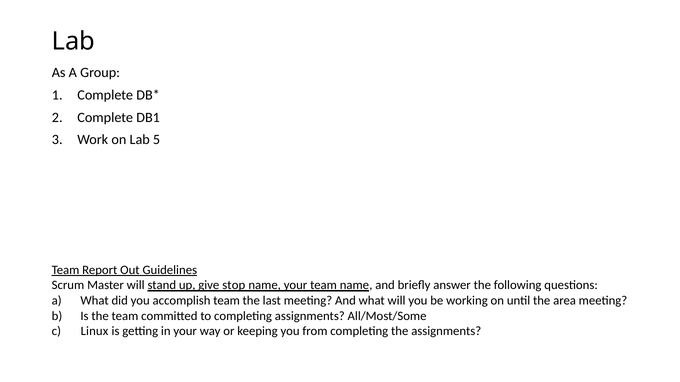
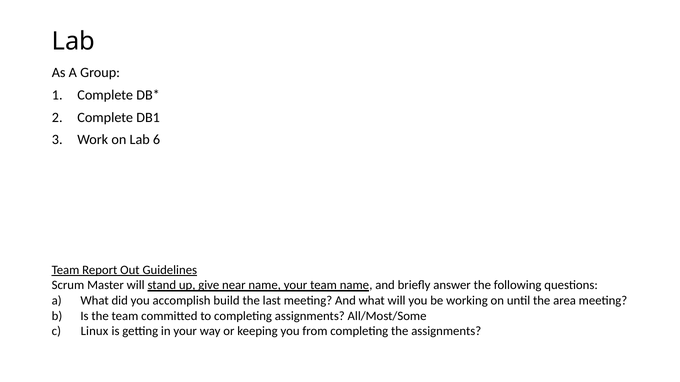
5: 5 -> 6 (157, 140)
stop: stop -> near (234, 286)
accomplish team: team -> build (226, 301)
